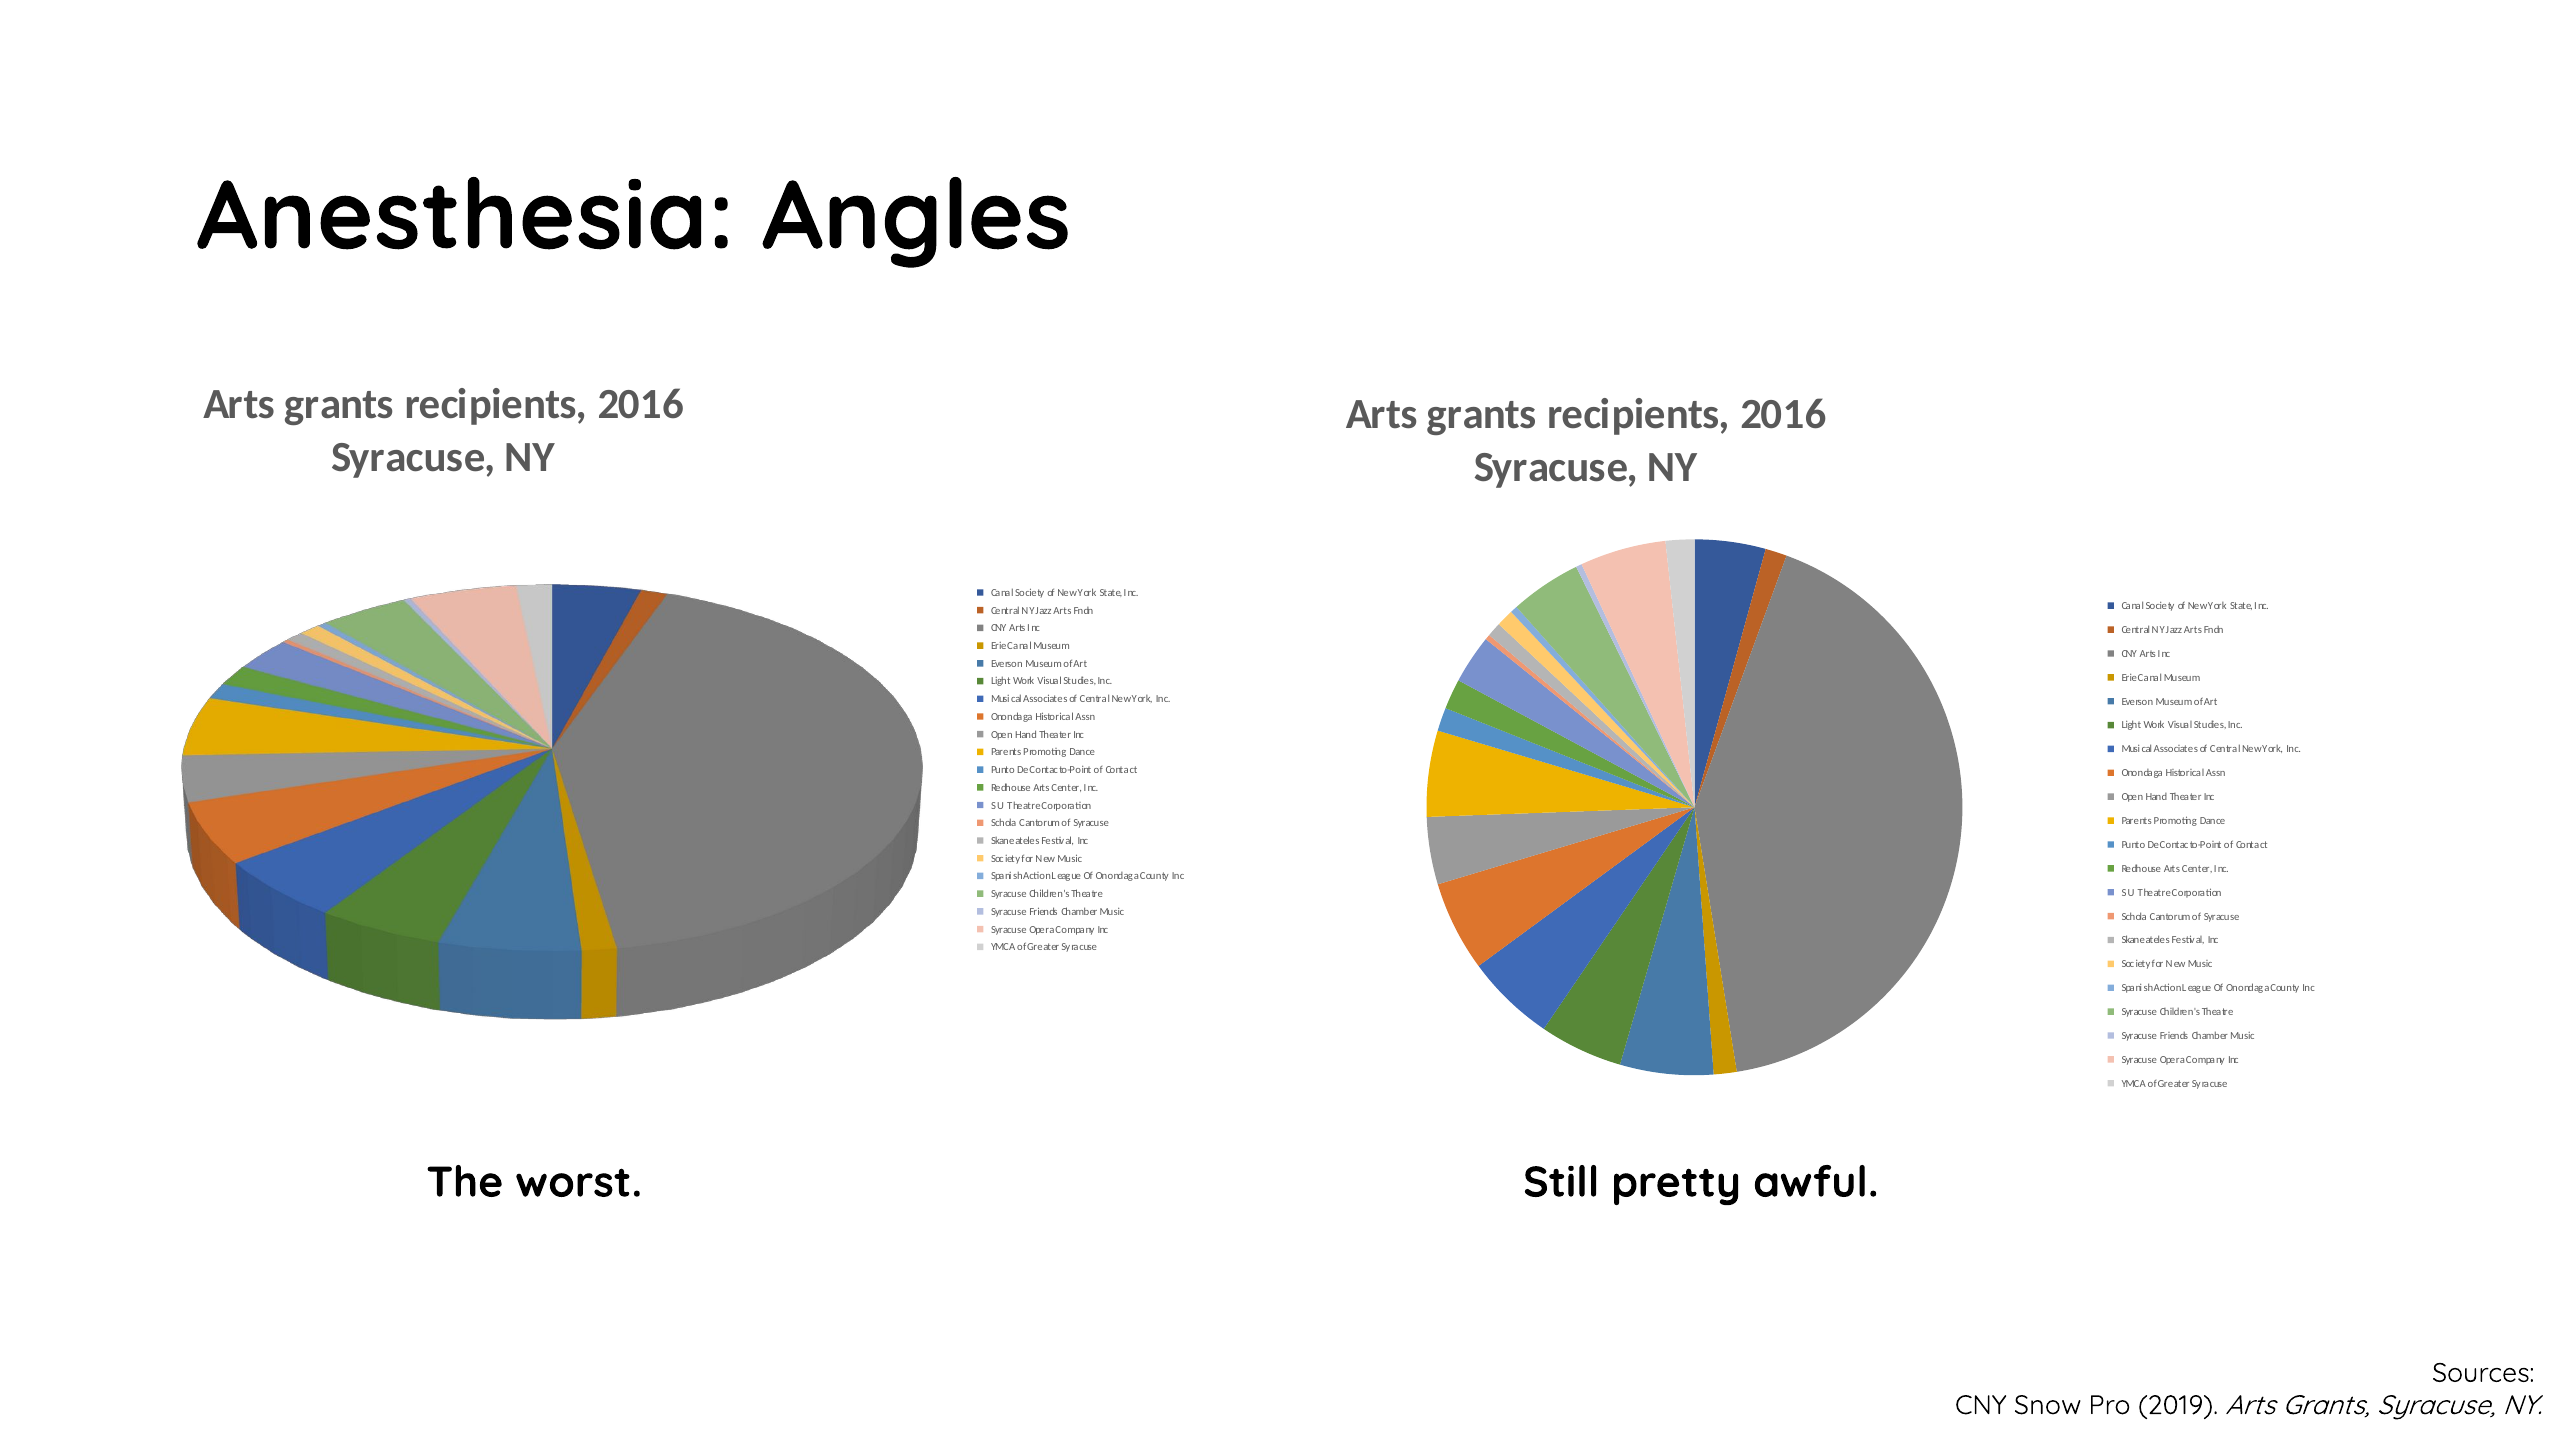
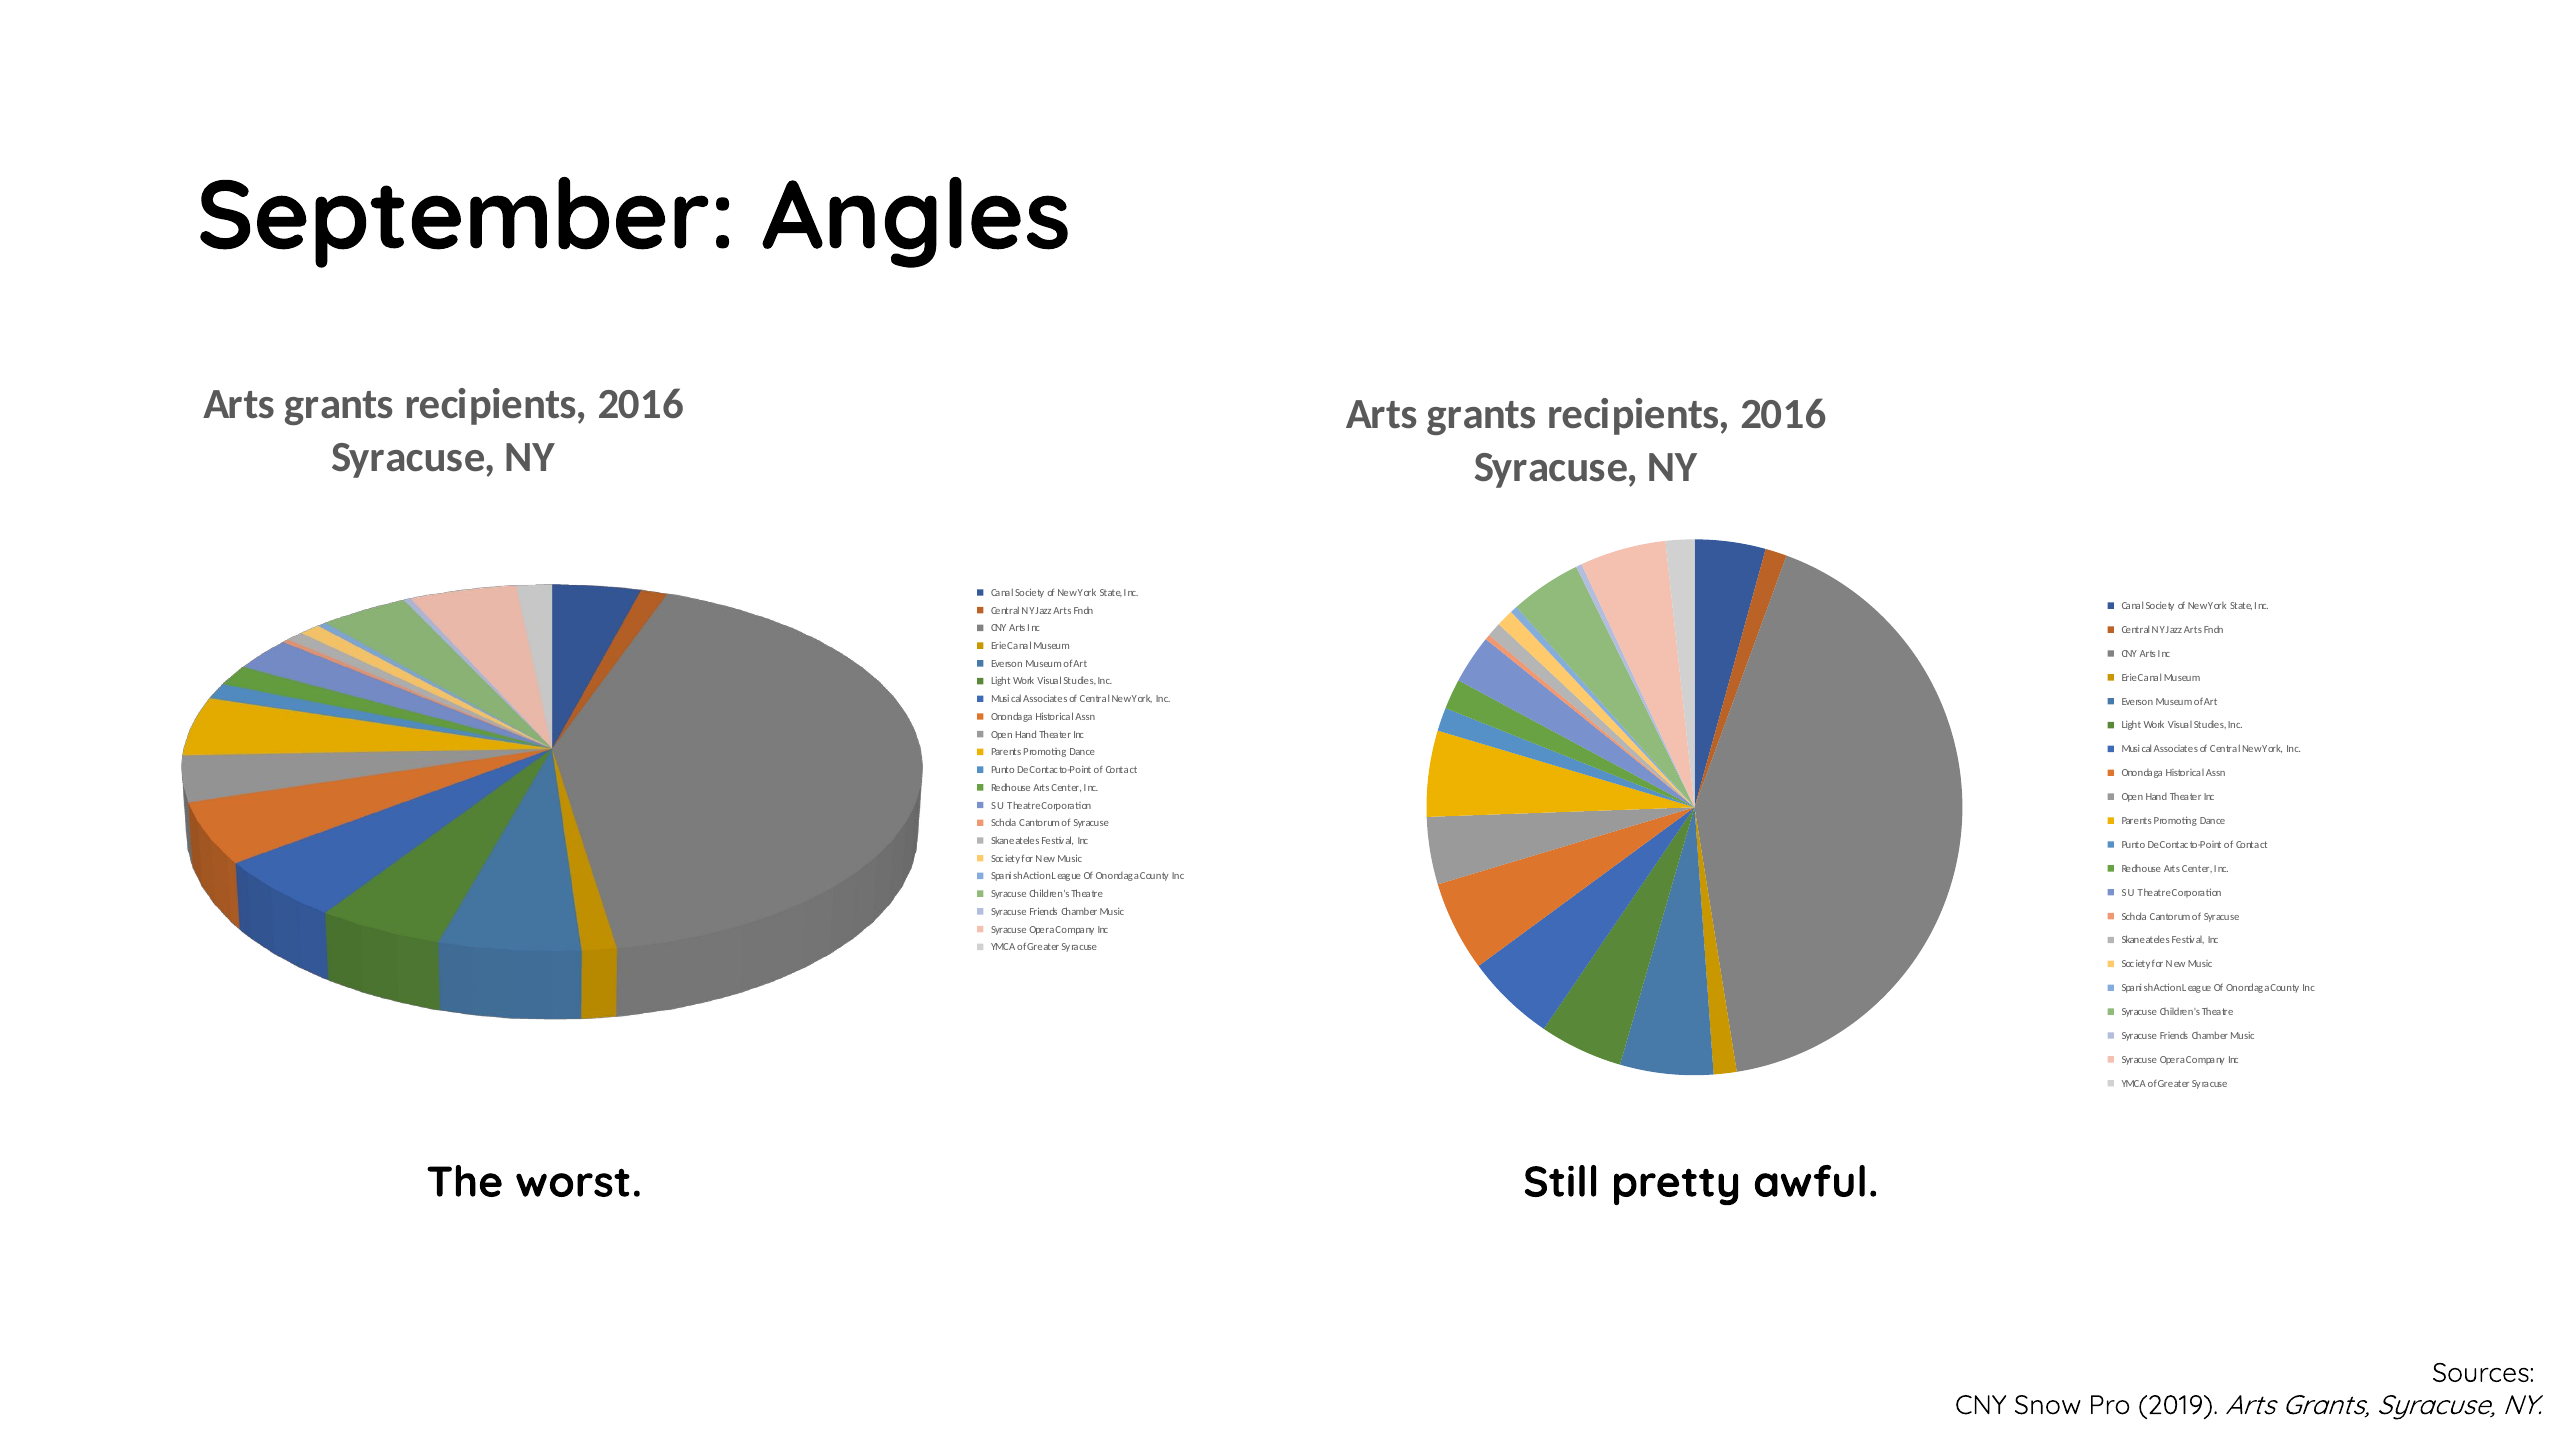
Anesthesia: Anesthesia -> September (466, 216)
